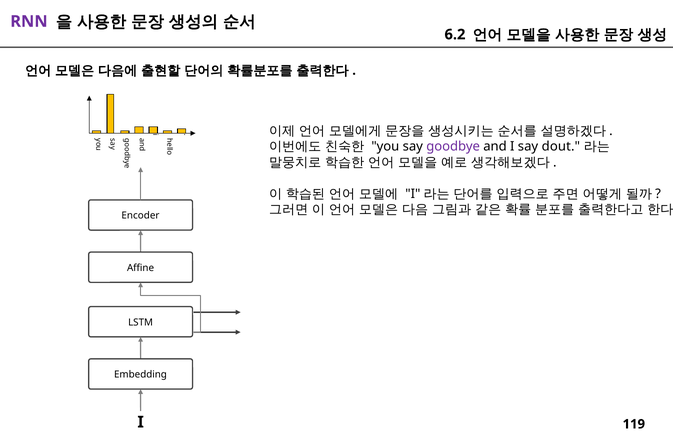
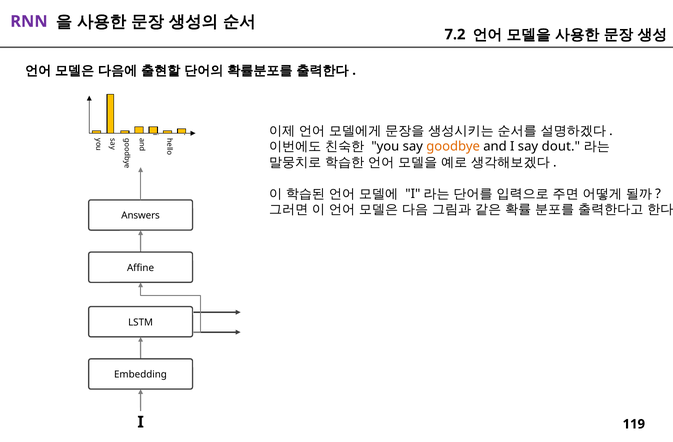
6.2: 6.2 -> 7.2 (455, 34)
goodbye colour: purple -> orange (453, 147)
Encoder: Encoder -> Answers (141, 216)
